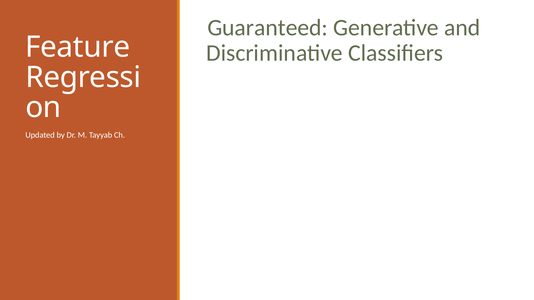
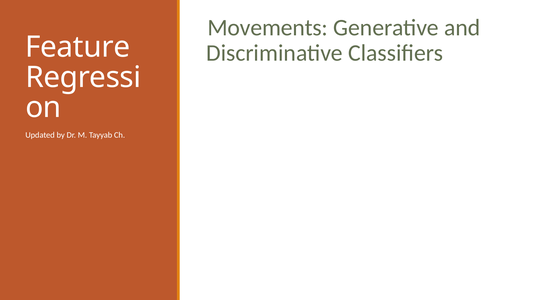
Guaranteed: Guaranteed -> Movements (268, 28)
